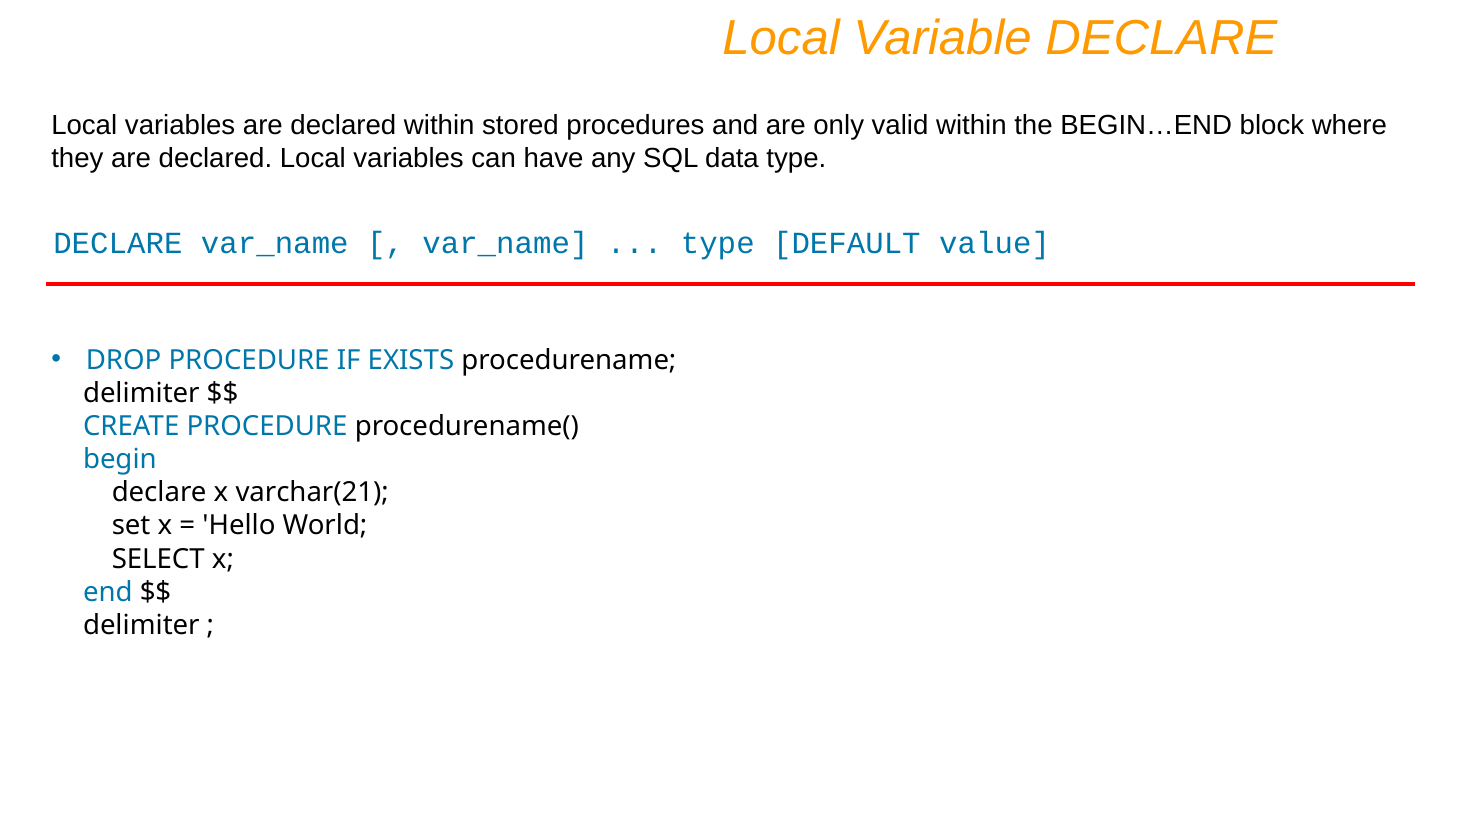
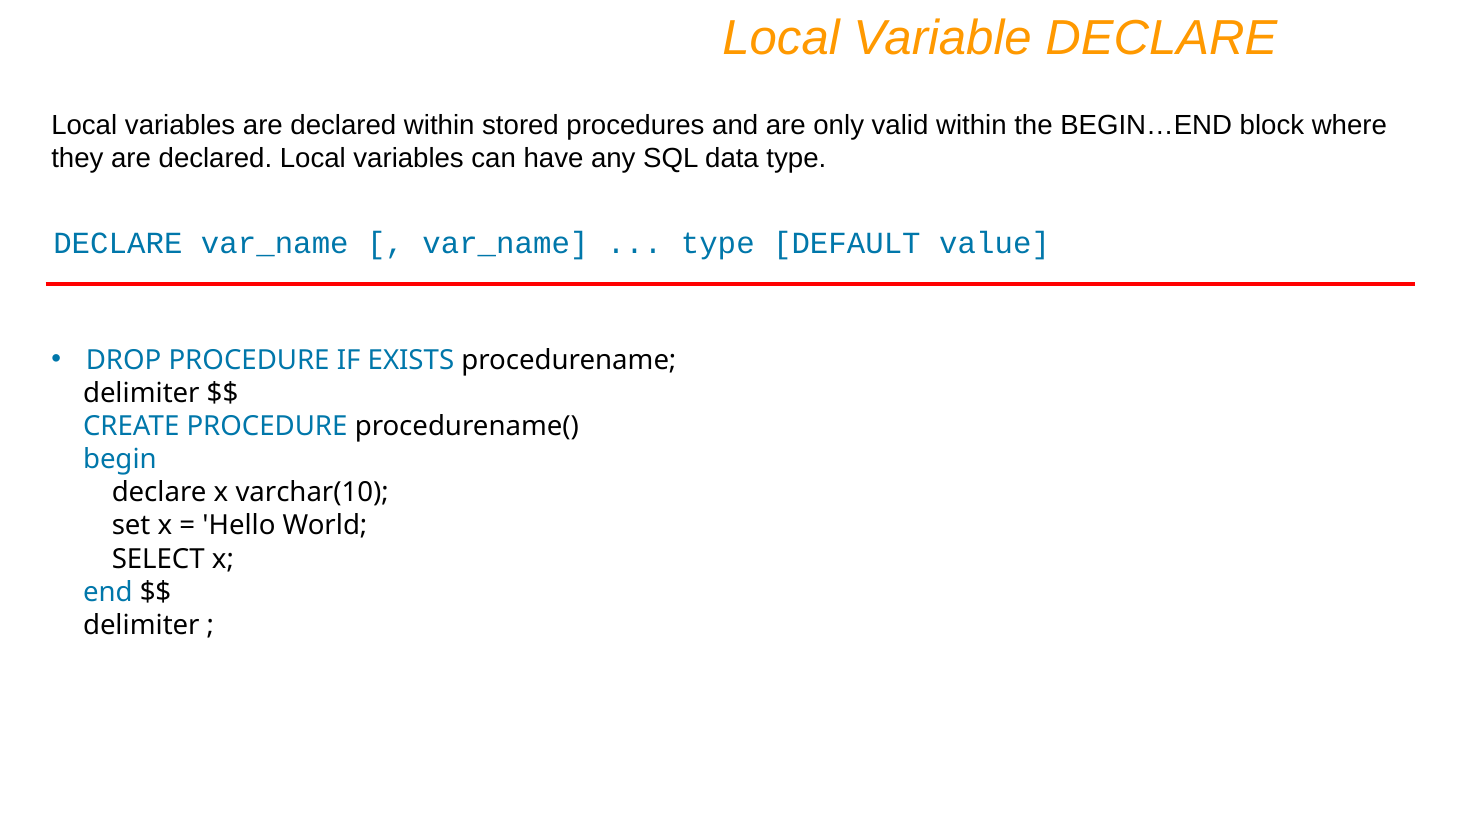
varchar(21: varchar(21 -> varchar(10 (312, 492)
